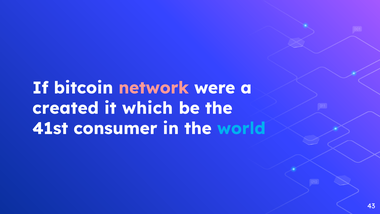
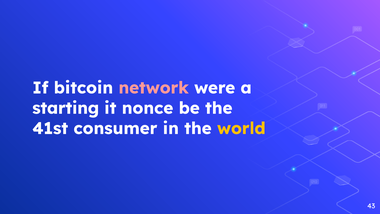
created: created -> starting (66, 108)
which: which -> nonce (148, 108)
world colour: light blue -> yellow (241, 128)
